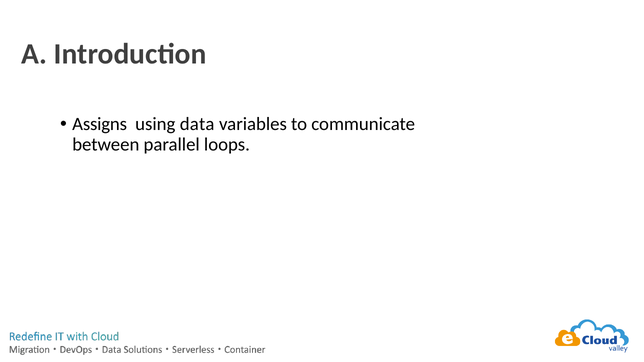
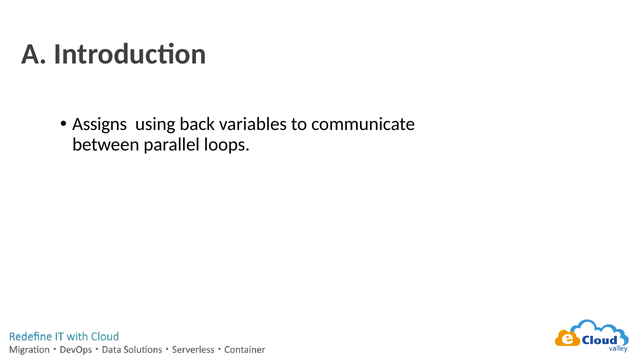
data: data -> back (197, 124)
